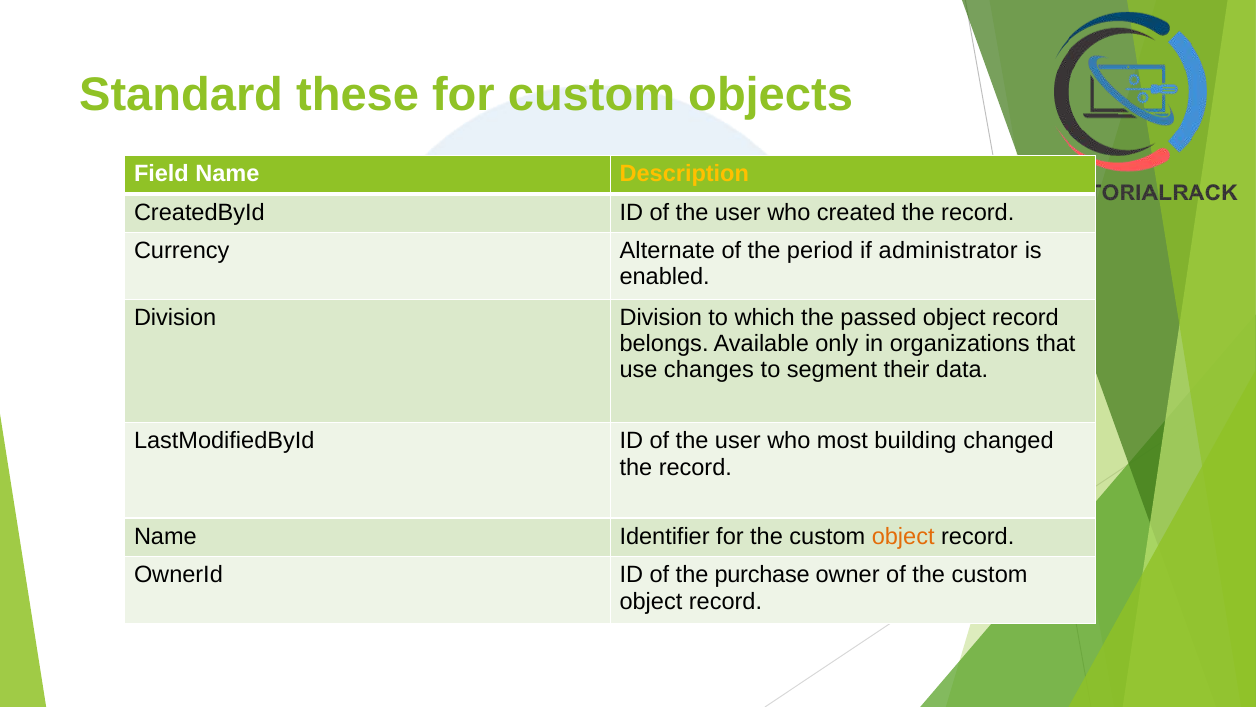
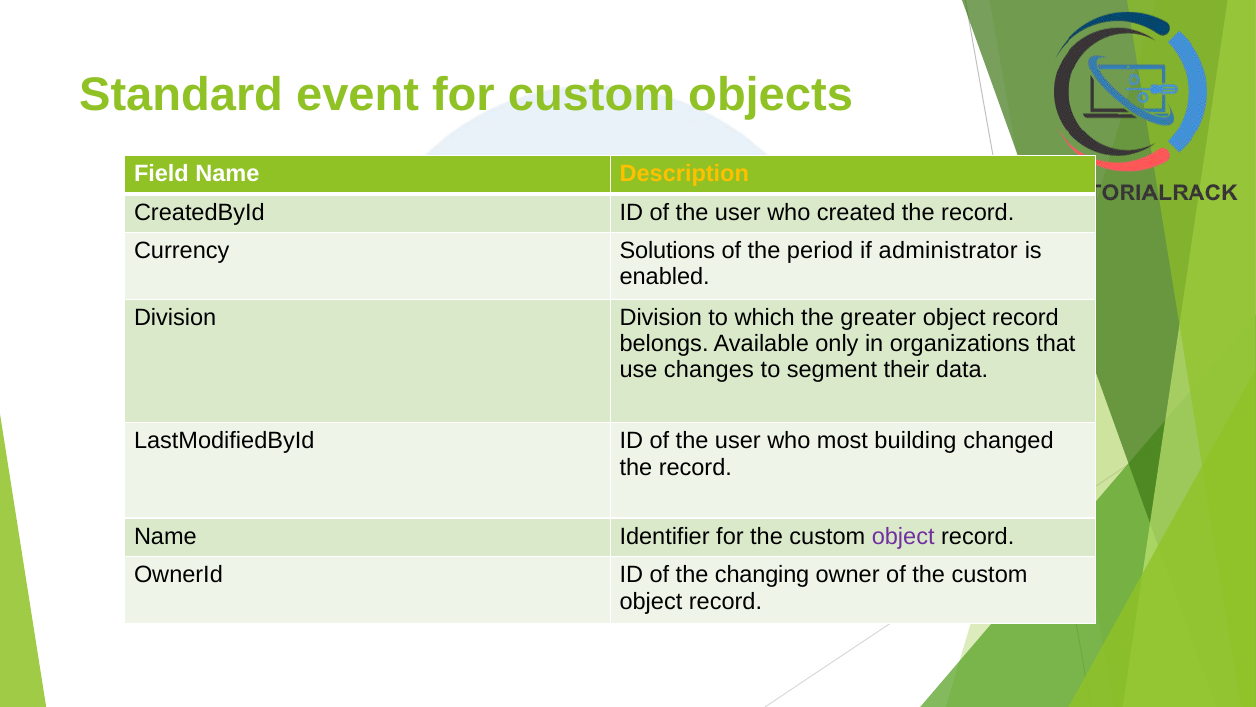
these: these -> event (358, 95)
Alternate: Alternate -> Solutions (667, 251)
passed: passed -> greater (878, 317)
object colour: orange -> purple (903, 536)
purchase: purchase -> changing (762, 574)
